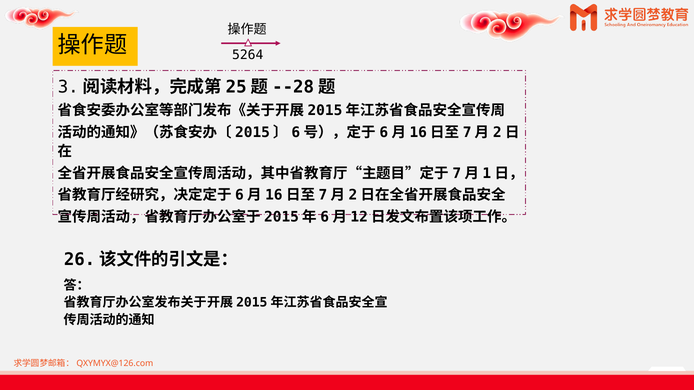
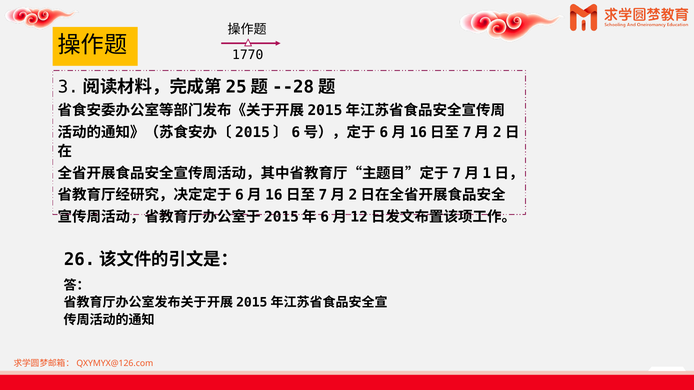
5264: 5264 -> 1770 (248, 55)
